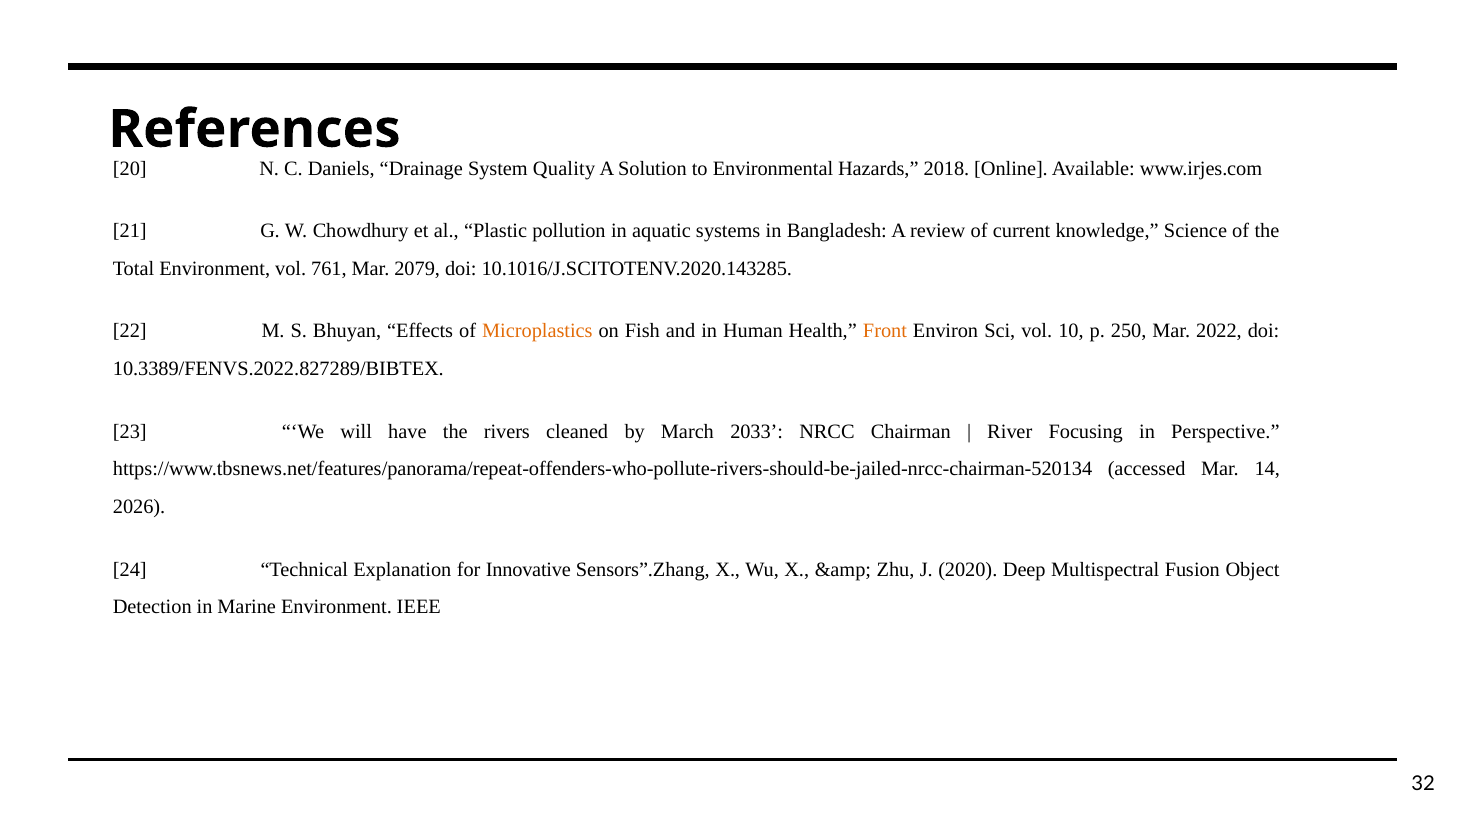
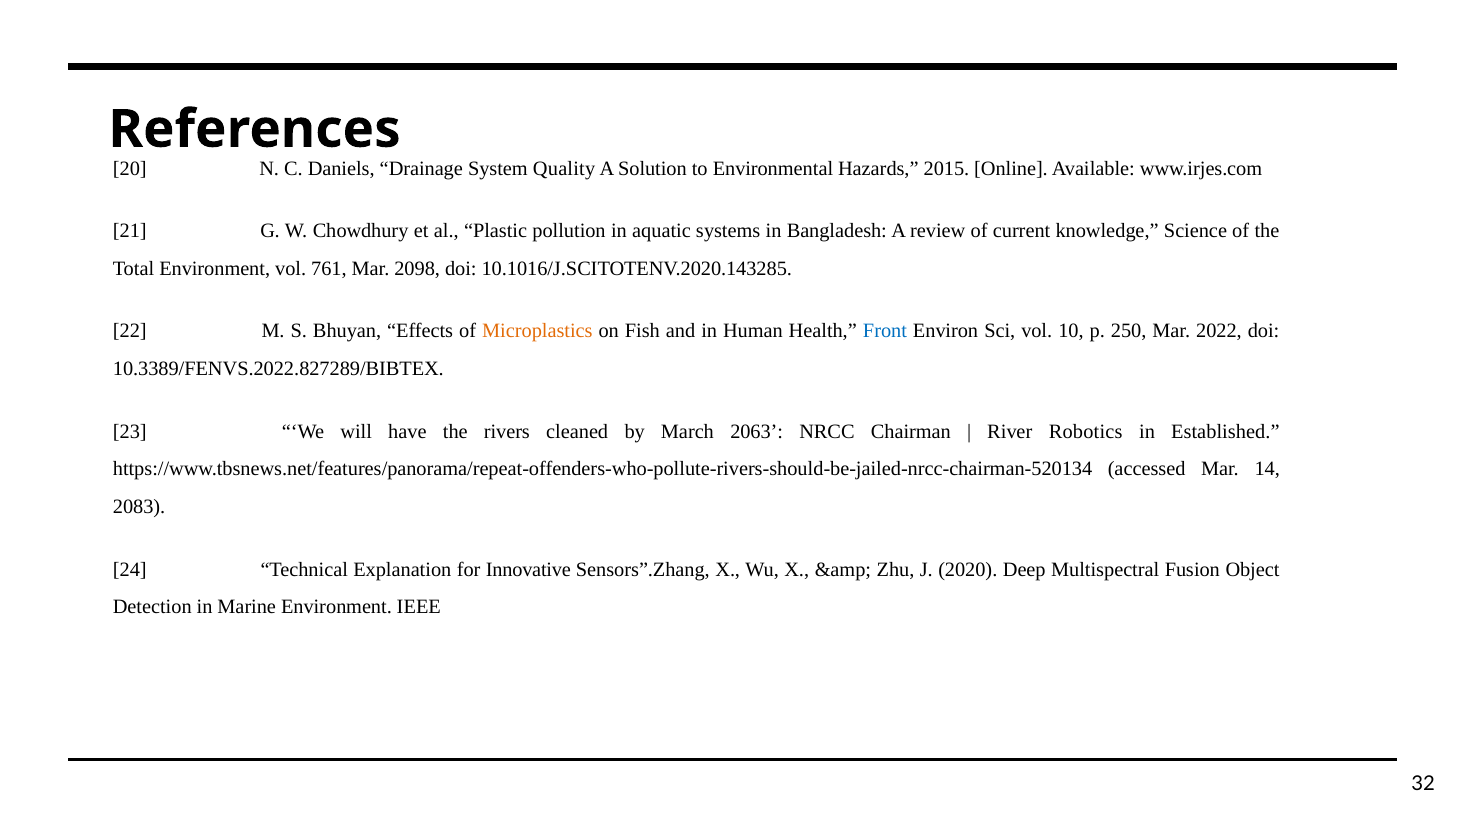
2018: 2018 -> 2015 (946, 169)
2079: 2079 -> 2098 (417, 269)
Front colour: orange -> blue (885, 331)
2033: 2033 -> 2063 (757, 431)
Focusing: Focusing -> Robotics (1086, 431)
Perspective: Perspective -> Established (1225, 431)
2026: 2026 -> 2083 (139, 507)
